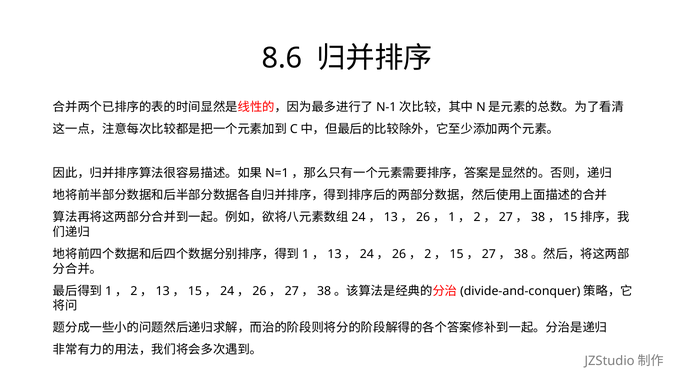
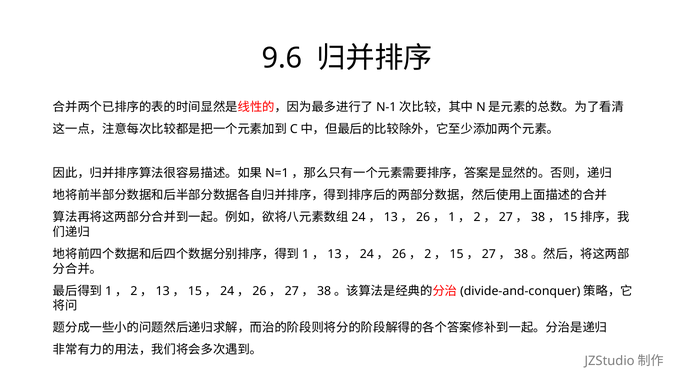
8.6: 8.6 -> 9.6 (282, 58)
